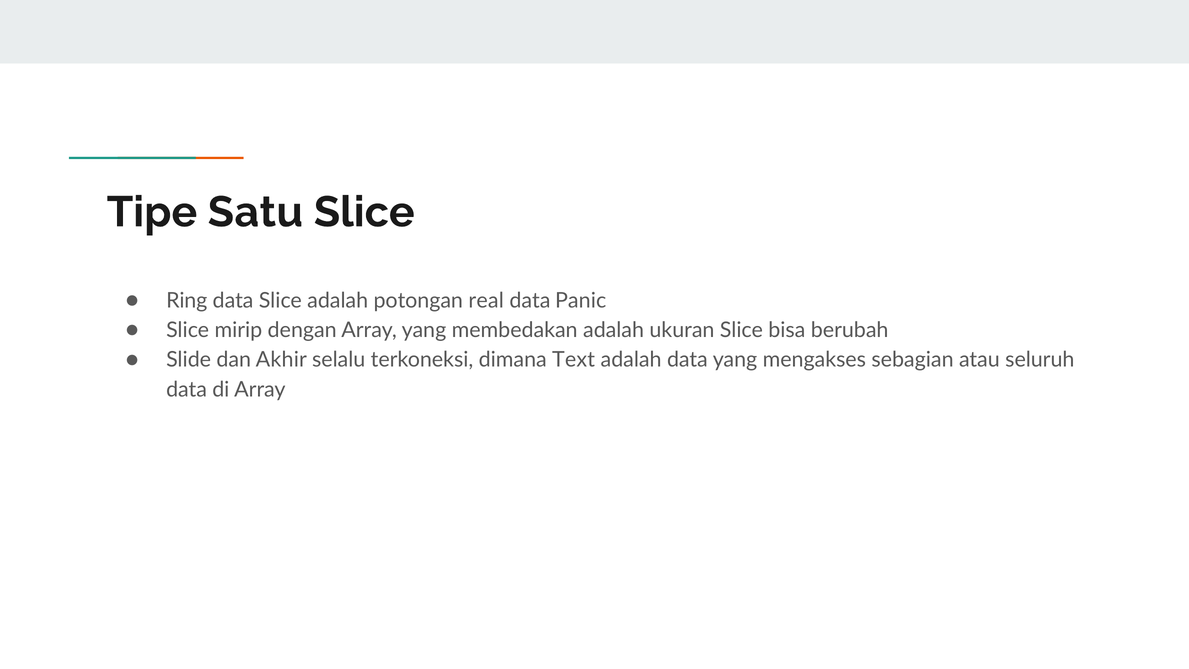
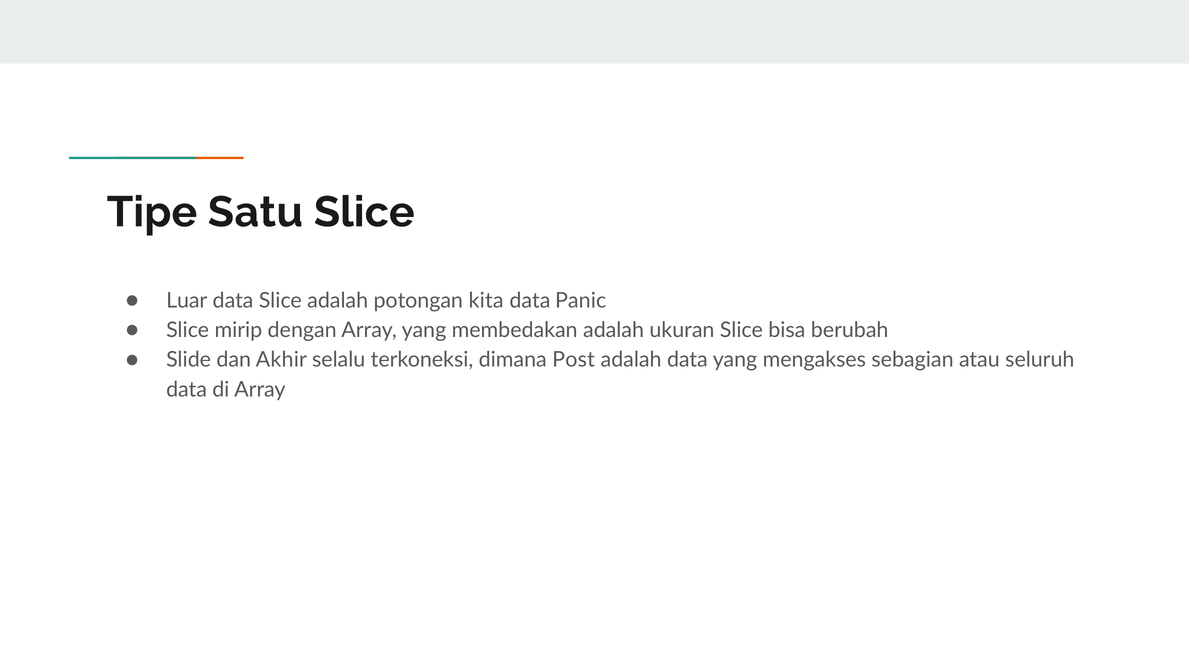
Ring: Ring -> Luar (187, 300)
real: real -> kita (486, 300)
Text: Text -> Post (574, 360)
